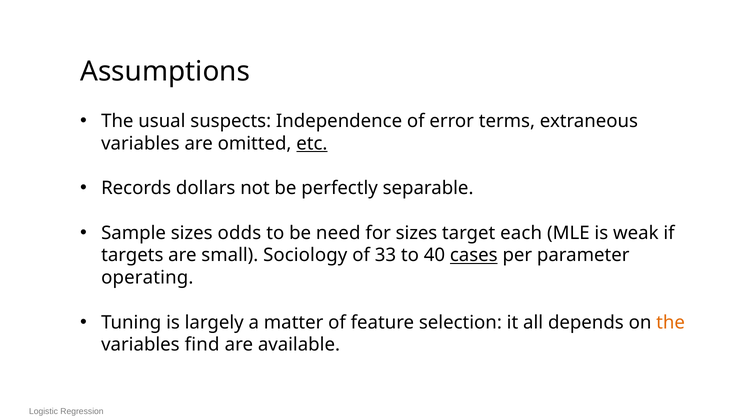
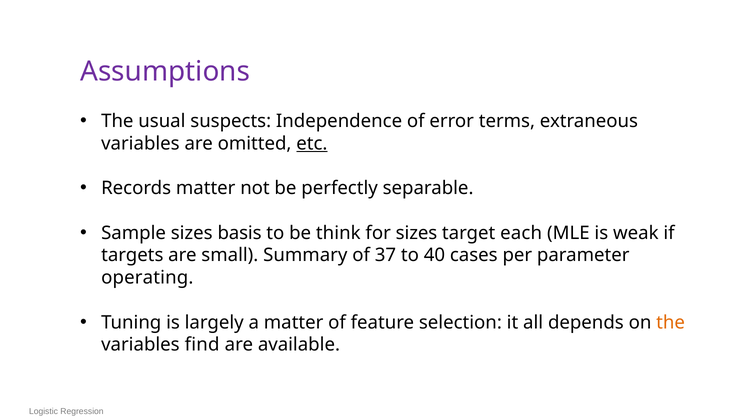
Assumptions colour: black -> purple (165, 72)
Records dollars: dollars -> matter (206, 188)
odds: odds -> basis (240, 233)
need: need -> think (338, 233)
Sociology: Sociology -> Summary (305, 255)
33: 33 -> 37 (385, 255)
cases underline: present -> none (474, 255)
